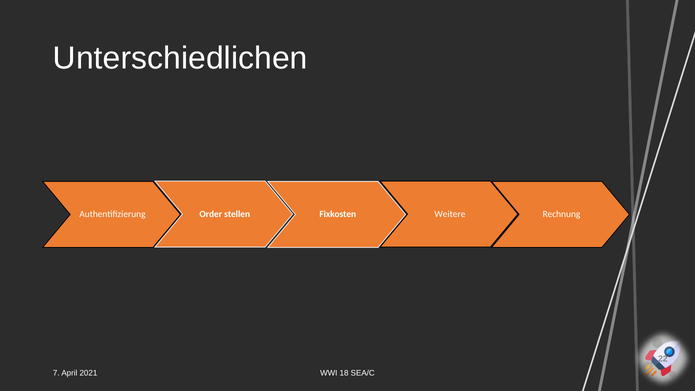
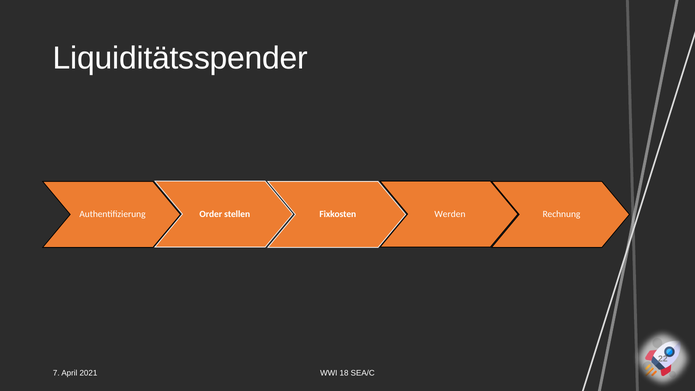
Unterschiedlichen: Unterschiedlichen -> Liquiditätsspender (180, 58)
Weitere: Weitere -> Werden (450, 214)
